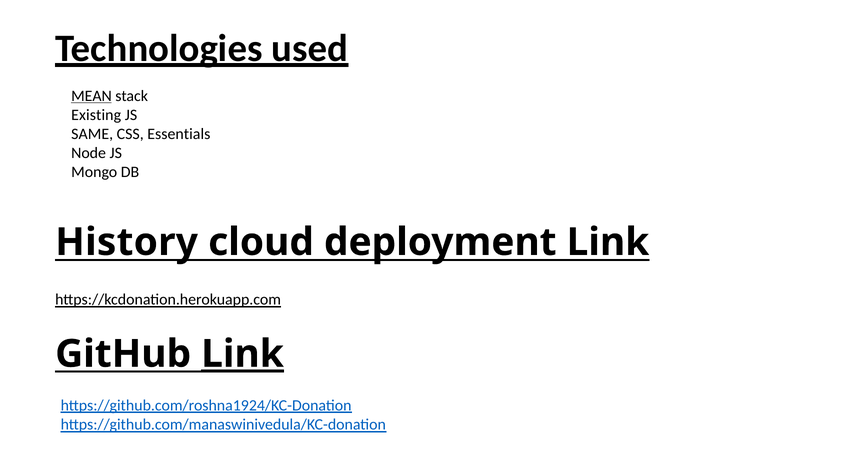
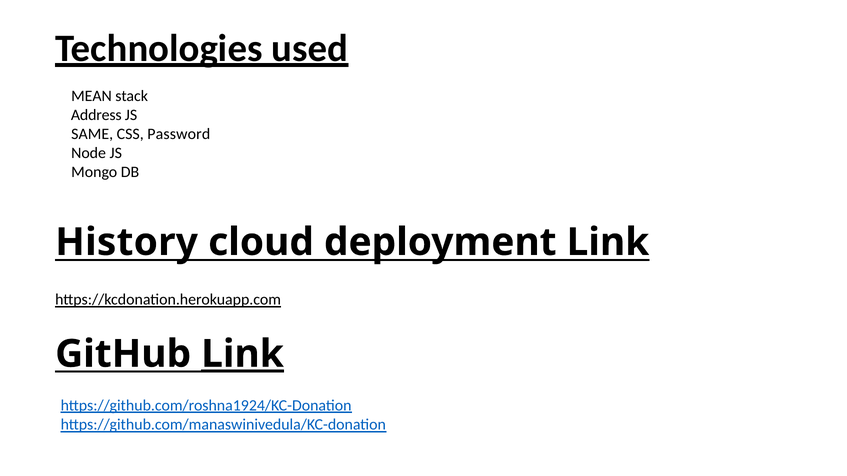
MEAN underline: present -> none (92, 96)
Existing: Existing -> Address (96, 115)
Essentials: Essentials -> Password (179, 134)
